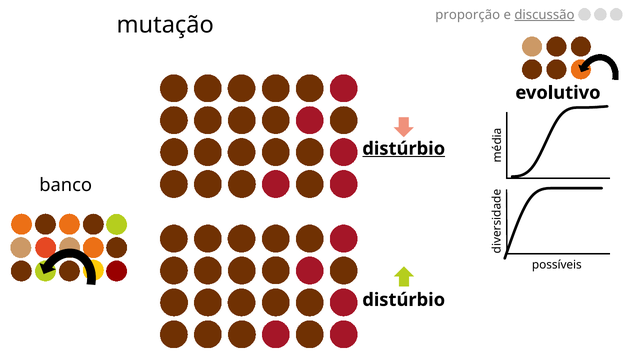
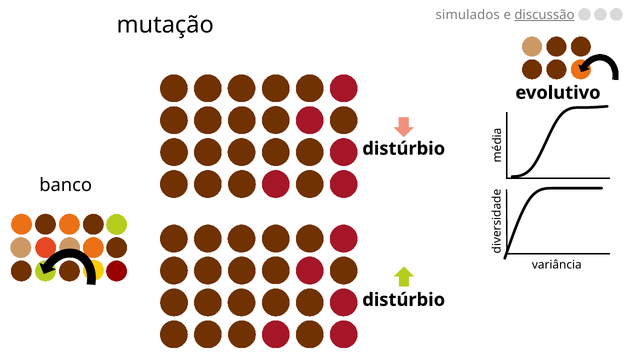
proporção: proporção -> simulados (468, 15)
distúrbio underline: present -> none (404, 148)
possíveis: possíveis -> variância (557, 264)
